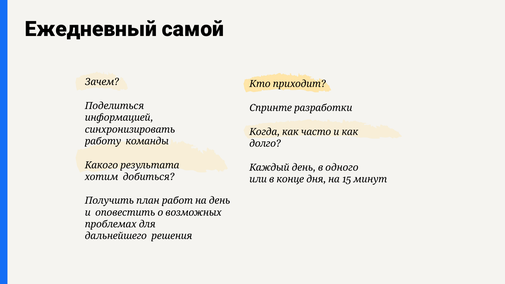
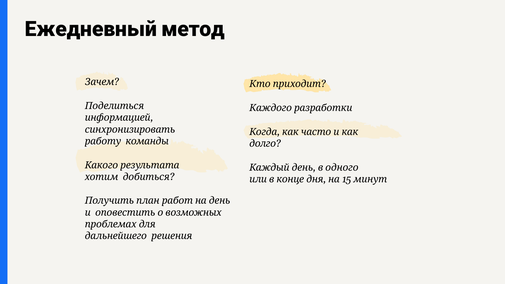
самой: самой -> метод (193, 29)
Спринте: Спринте -> Каждого (271, 108)
